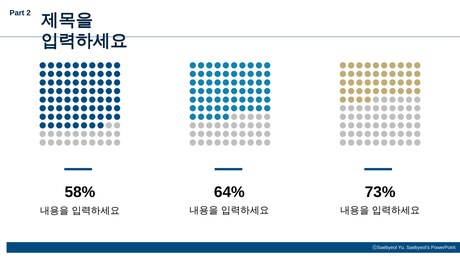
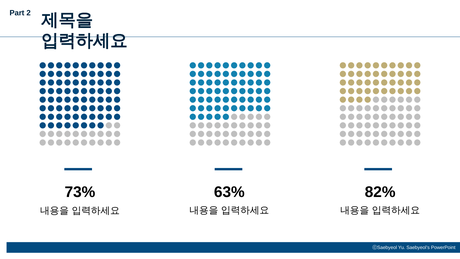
58%: 58% -> 73% (80, 192)
64%: 64% -> 63% (229, 192)
73%: 73% -> 82% (380, 192)
